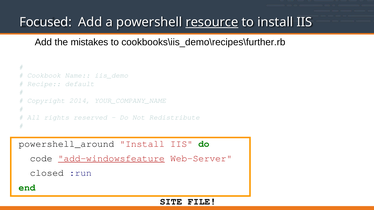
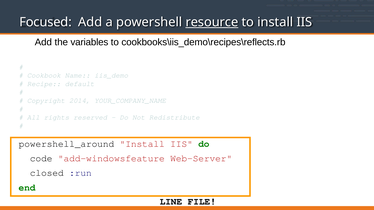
mistakes: mistakes -> variables (89, 42)
cookbooks\iis_demo\recipes\further.rb: cookbooks\iis_demo\recipes\further.rb -> cookbooks\iis_demo\recipes\reflects.rb (203, 42)
add-windowsfeature underline: present -> none (111, 159)
SITE: SITE -> LINE (171, 202)
